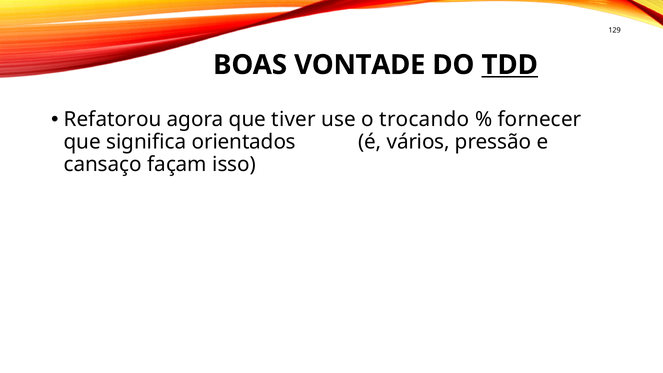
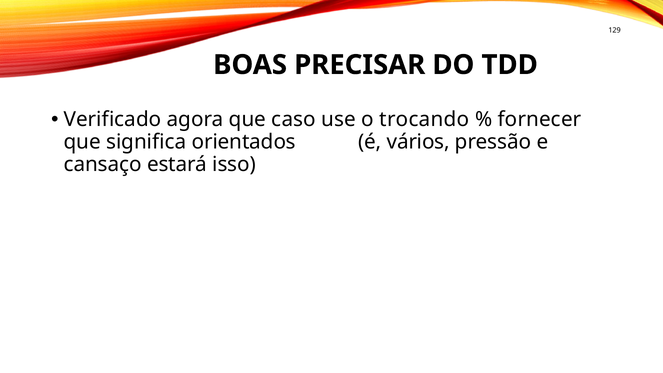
VONTADE: VONTADE -> PRECISAR (360, 65)
TDD underline: present -> none (510, 65)
Refatorou: Refatorou -> Verificado (113, 120)
tiver: tiver -> caso (294, 120)
façam: façam -> estará (177, 164)
